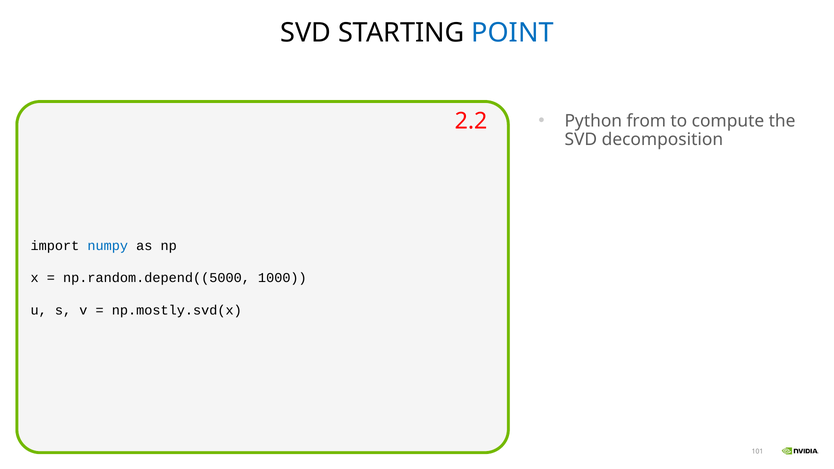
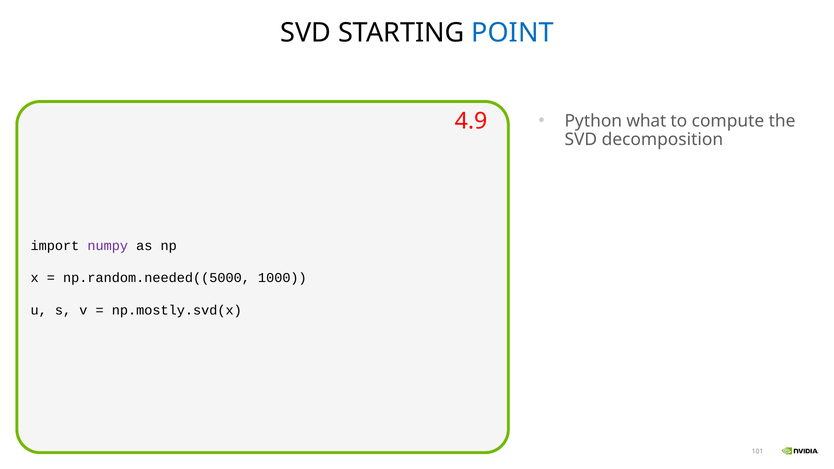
from: from -> what (646, 121)
2.2: 2.2 -> 4.9 (471, 121)
numpy colour: blue -> purple (108, 246)
np.random.depend((5000: np.random.depend((5000 -> np.random.needed((5000 (156, 278)
